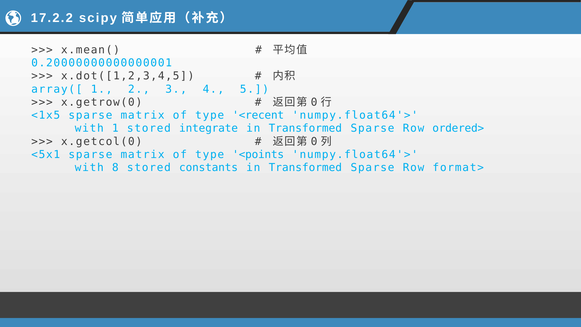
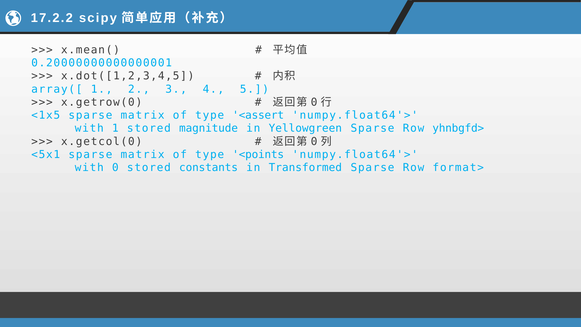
<recent: <recent -> <assert (258, 115)
integrate: integrate -> magnitude (209, 128)
Transformed: Transformed -> Yellowgreen (305, 128)
ordered>: ordered> -> yhnbgfd> (458, 128)
with 8: 8 -> 0 (115, 167)
